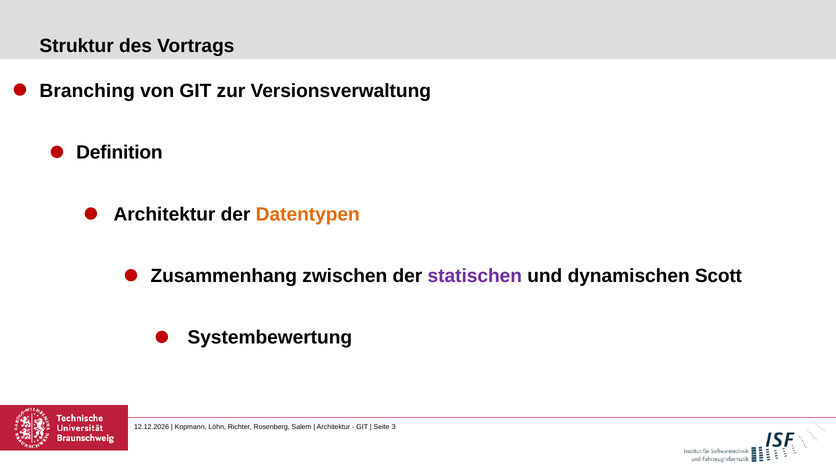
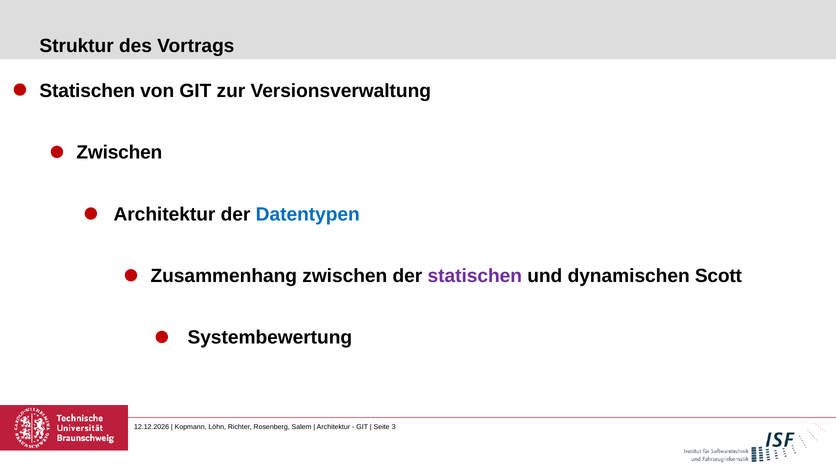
Branching: Branching -> Statischen (87, 91)
Definition: Definition -> Zwischen (119, 153)
Datentypen colour: orange -> blue (308, 214)
